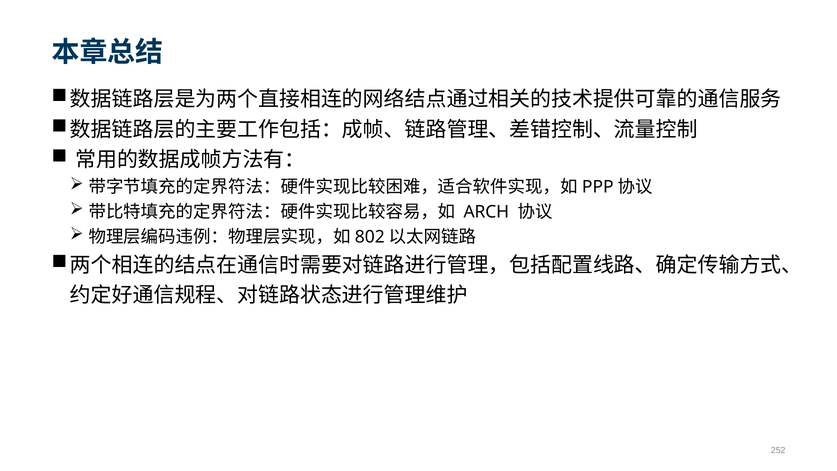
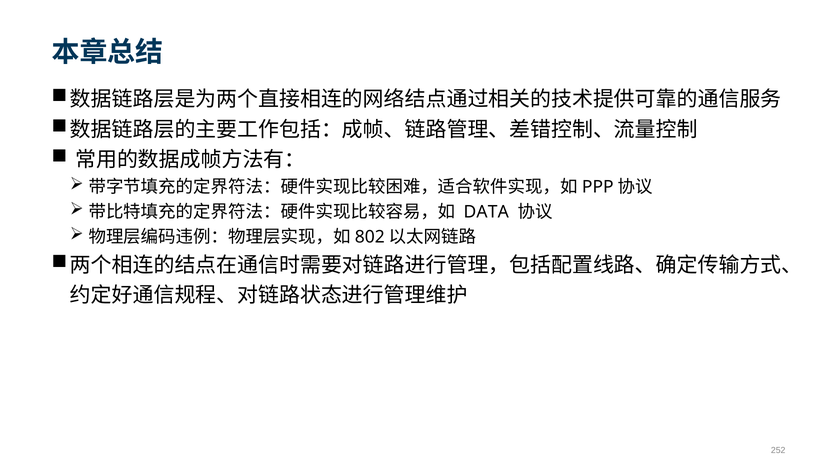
ARCH: ARCH -> DATA (486, 212)
